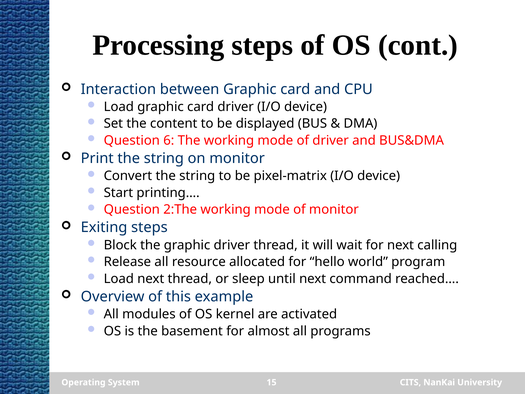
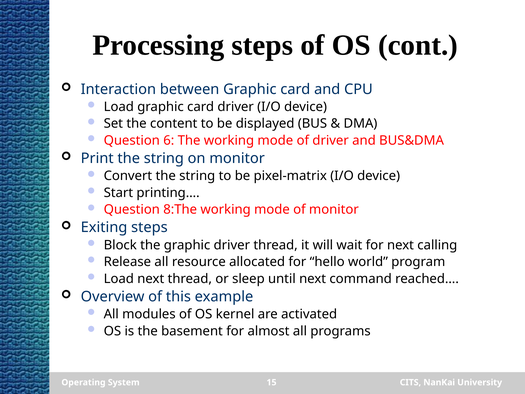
2:The: 2:The -> 8:The (180, 209)
